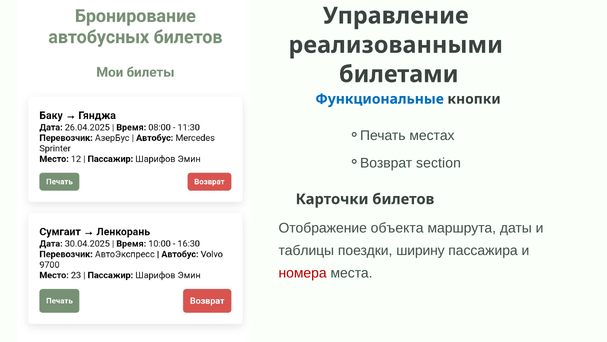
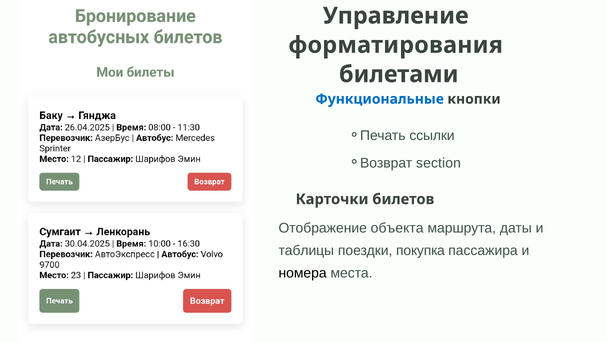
реализованными: реализованными -> форматирования (396, 45)
местах: местах -> ссылки (432, 136)
ширину: ширину -> покупка (420, 250)
номера colour: red -> black (303, 273)
